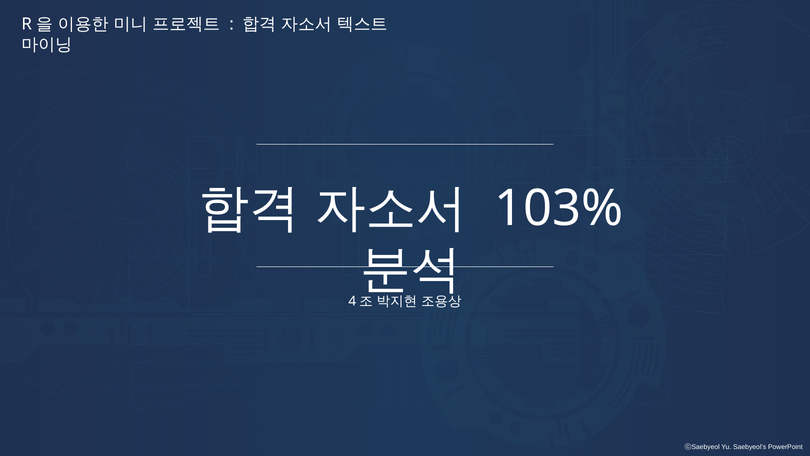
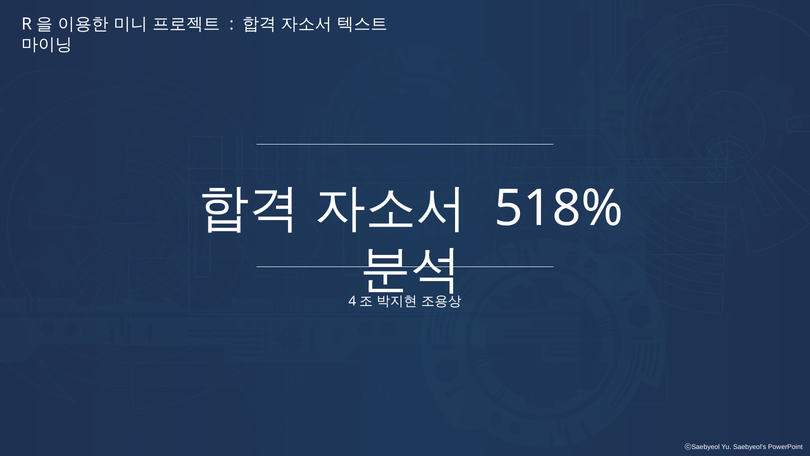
103%: 103% -> 518% (559, 209)
